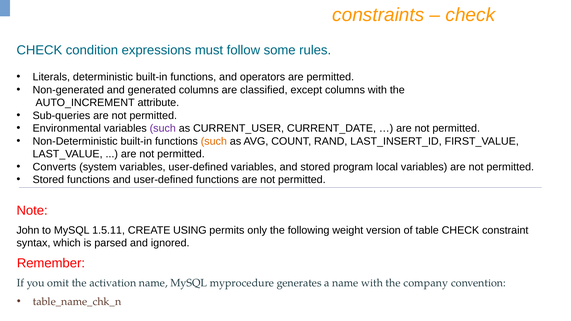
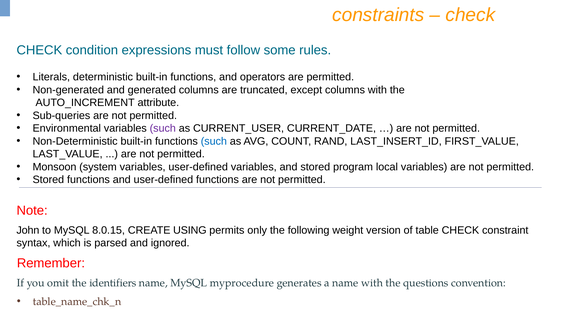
classified: classified -> truncated (264, 90)
such colour: orange -> blue (214, 141)
Converts: Converts -> Monsoon (55, 167)
1.5.11: 1.5.11 -> 8.0.15 (109, 230)
activation: activation -> identifiers (113, 283)
company: company -> questions (426, 283)
